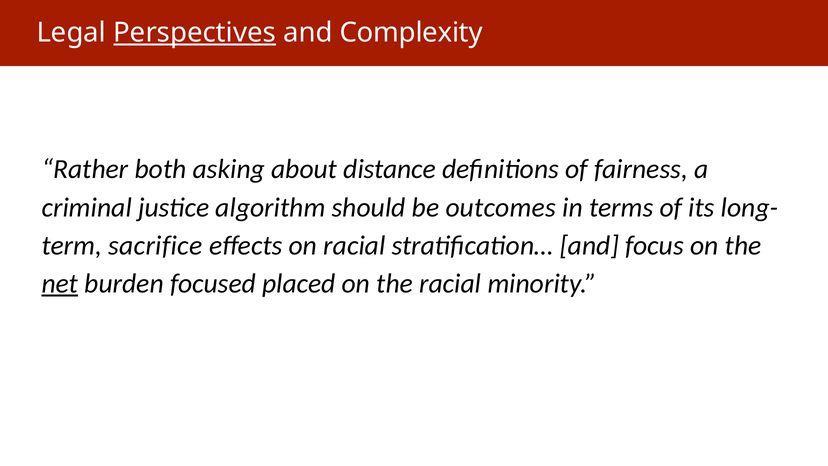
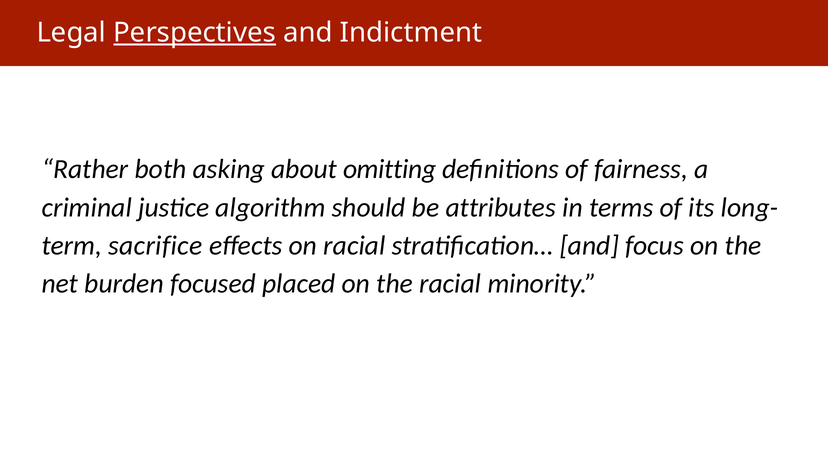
Complexity: Complexity -> Indictment (411, 33)
distance: distance -> omitting (390, 169)
outcomes: outcomes -> attributes (501, 207)
net underline: present -> none (60, 283)
